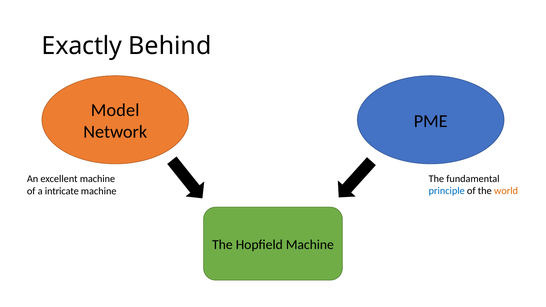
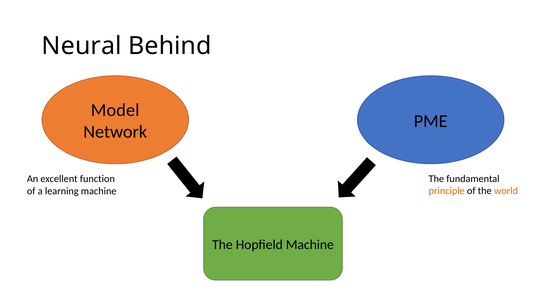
Exactly: Exactly -> Neural (82, 46)
excellent machine: machine -> function (97, 179)
principle colour: blue -> orange (447, 191)
intricate: intricate -> learning (62, 191)
